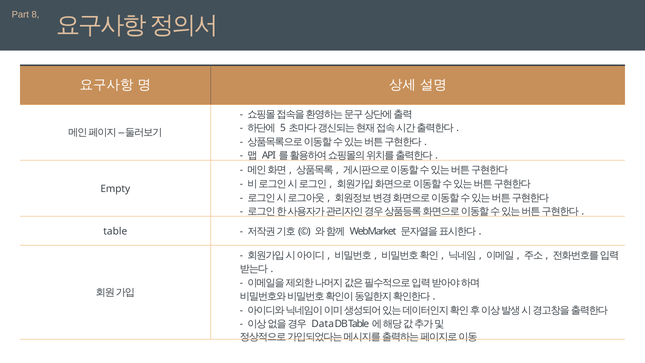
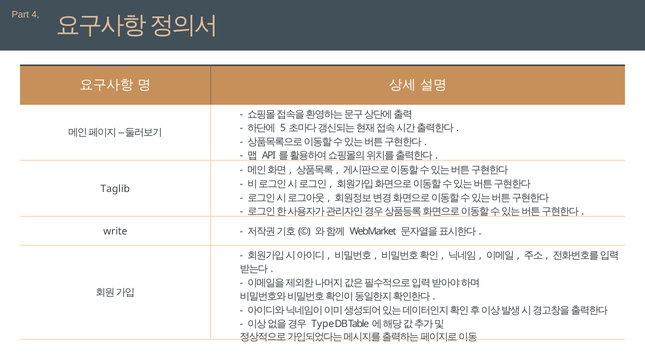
8: 8 -> 4 (35, 15)
Empty: Empty -> Taglib (115, 189)
table: table -> write (115, 231)
Data: Data -> Type (323, 324)
